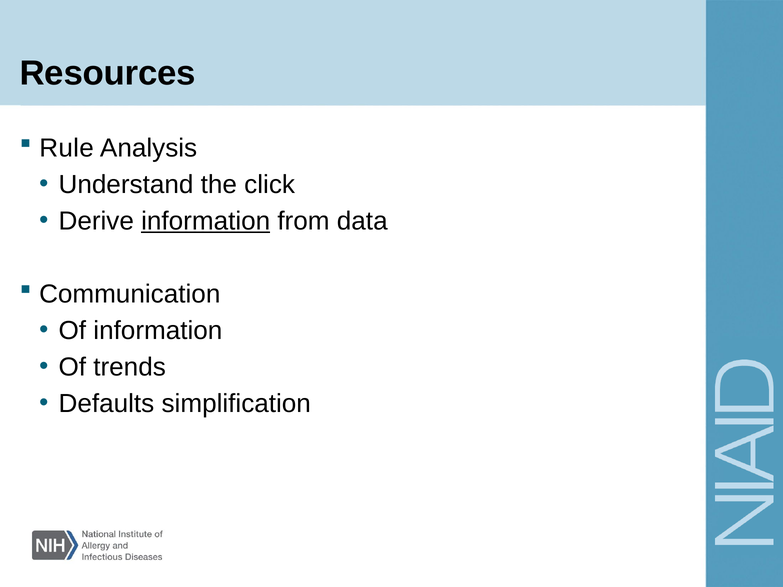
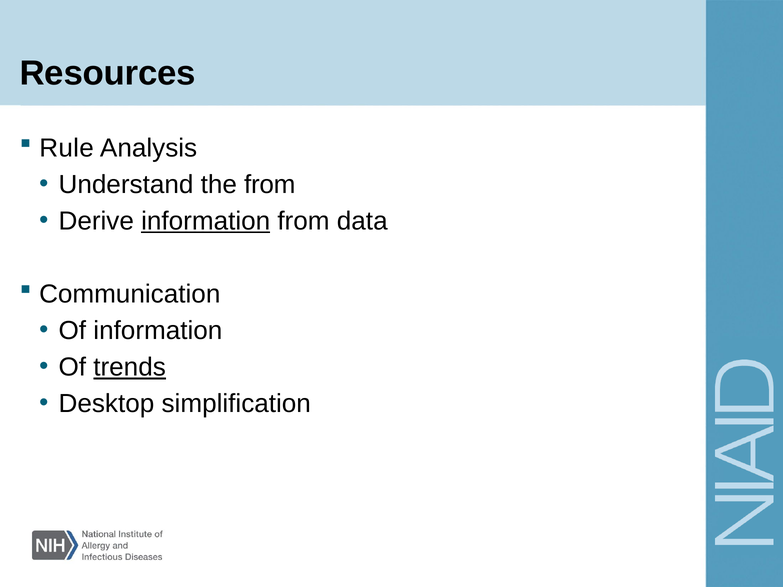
the click: click -> from (270, 185)
trends underline: none -> present (130, 367)
Defaults: Defaults -> Desktop (106, 404)
